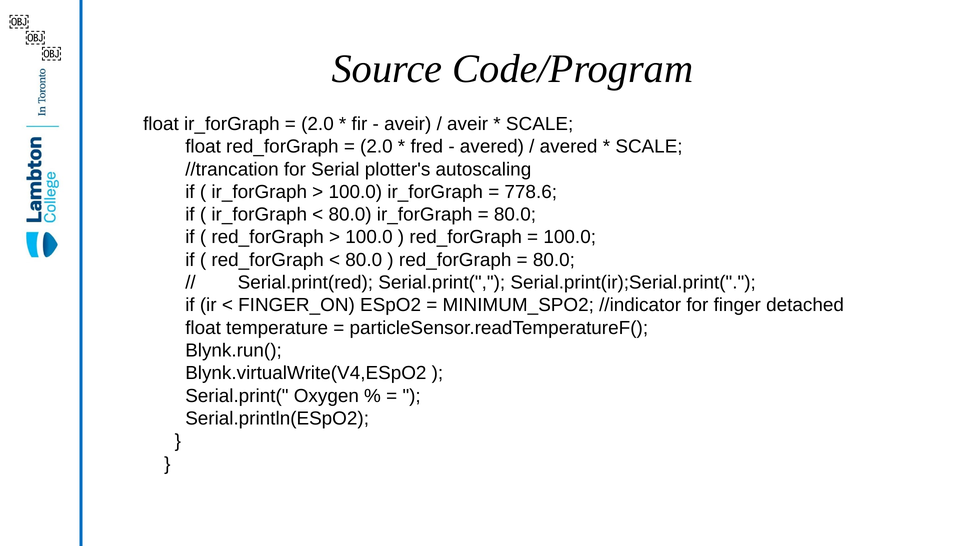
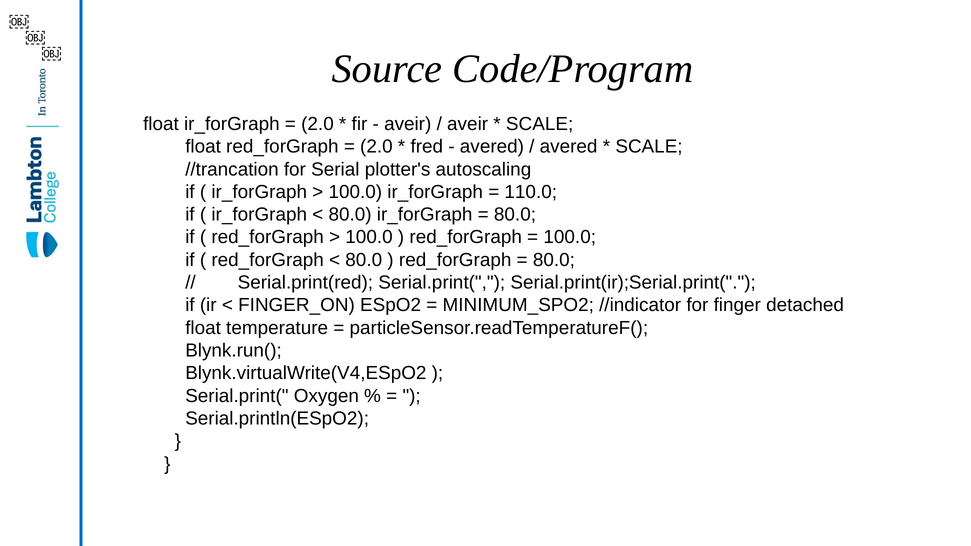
778.6: 778.6 -> 110.0 (531, 192)
